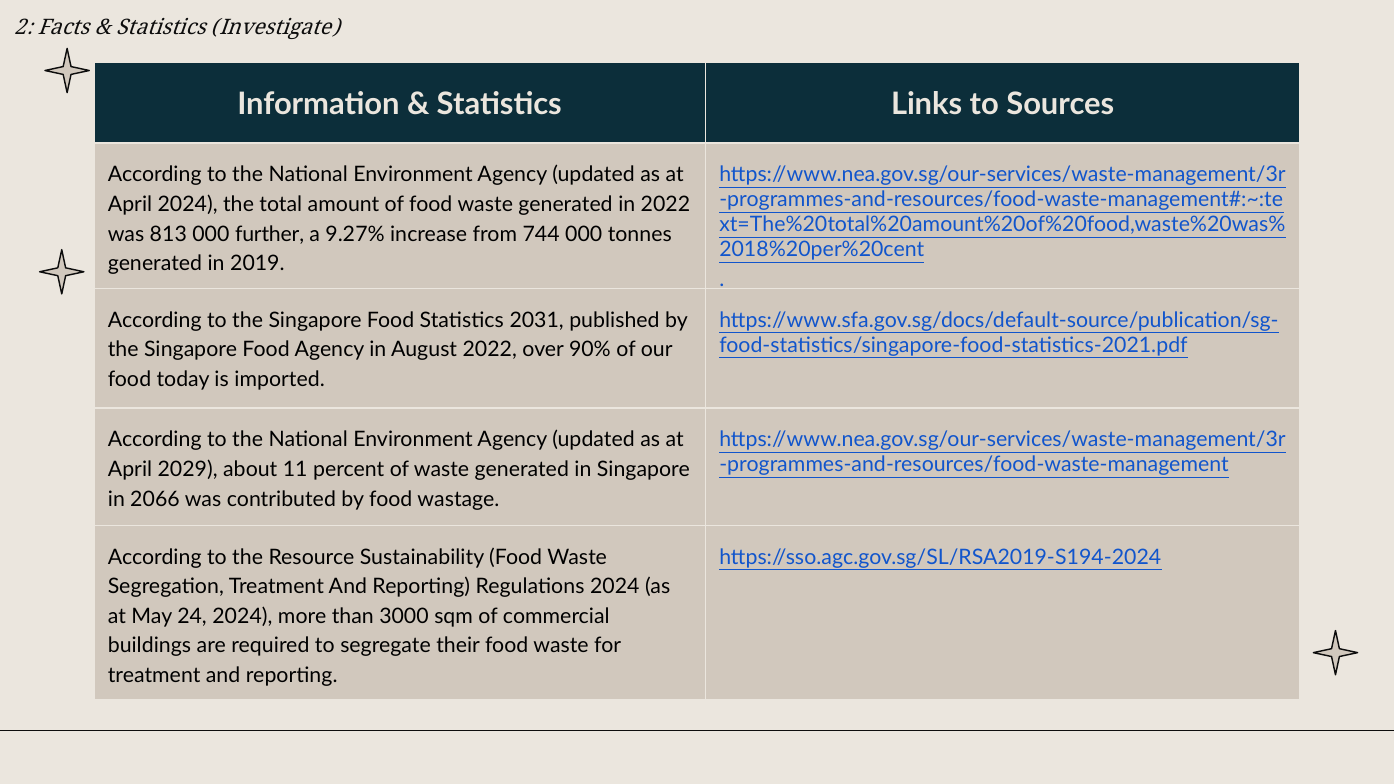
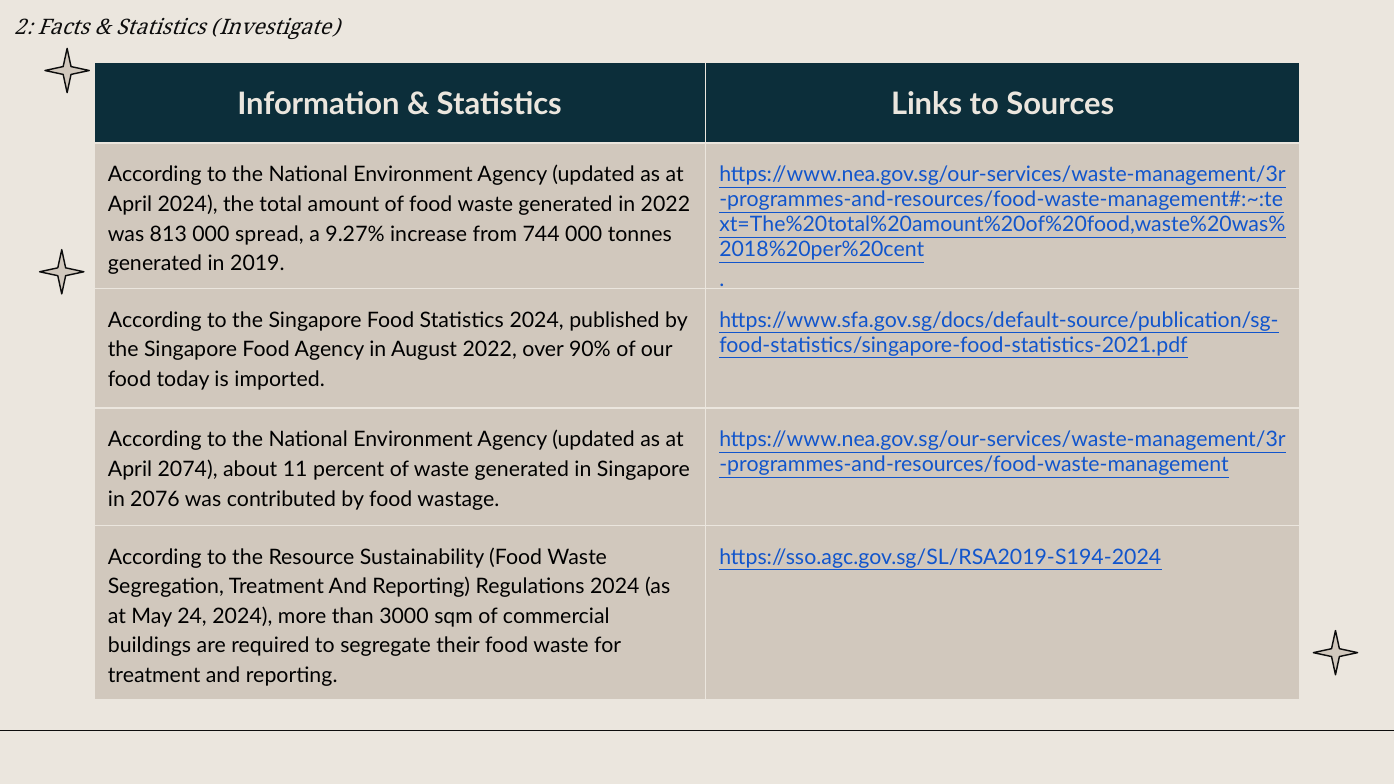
further: further -> spread (269, 234)
Statistics 2031: 2031 -> 2024 (537, 320)
2029: 2029 -> 2074 (188, 470)
2066: 2066 -> 2076 (155, 499)
